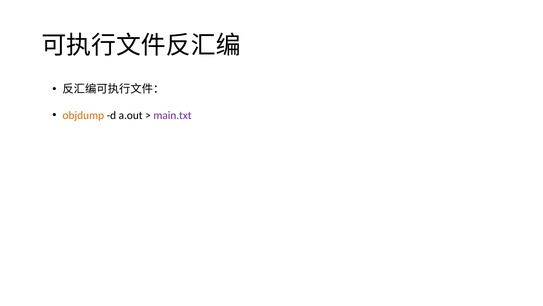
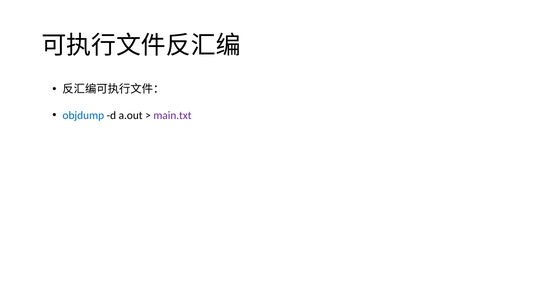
objdump colour: orange -> blue (83, 115)
